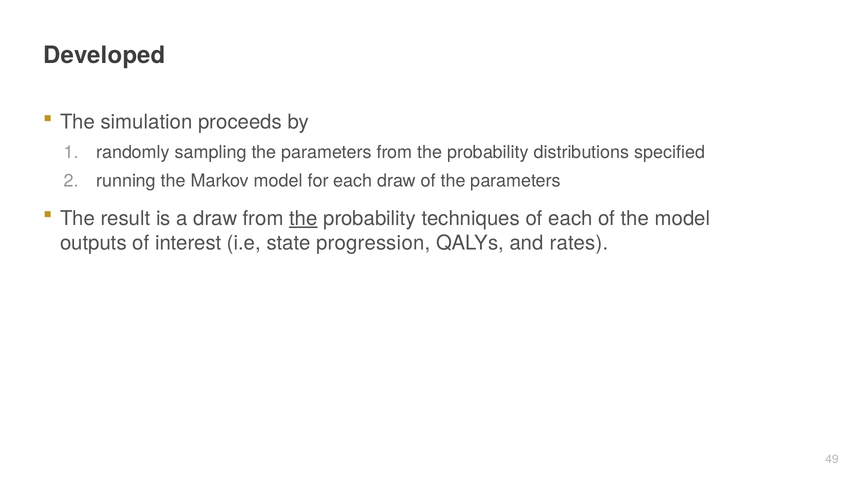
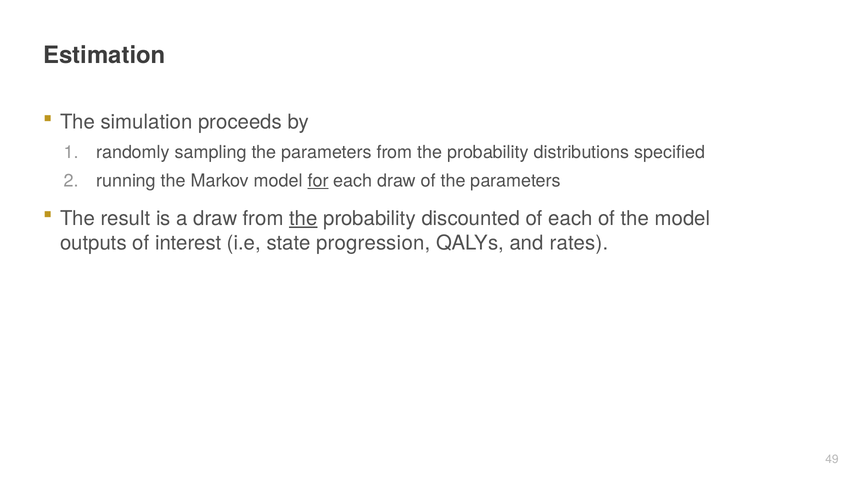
Developed: Developed -> Estimation (104, 56)
for underline: none -> present (318, 181)
techniques: techniques -> discounted (471, 218)
